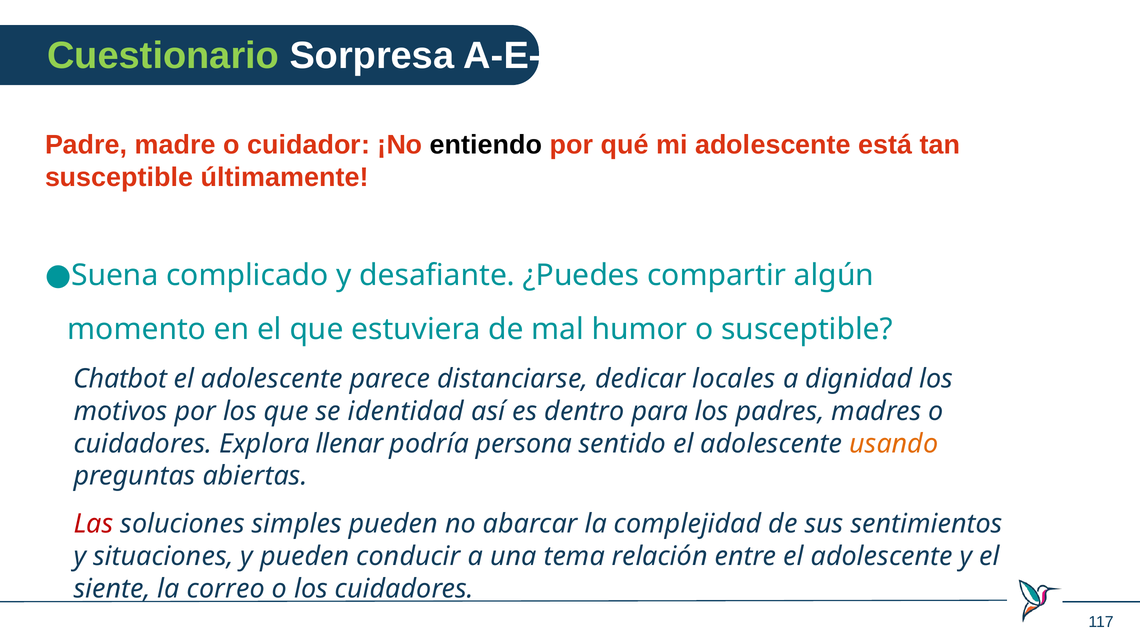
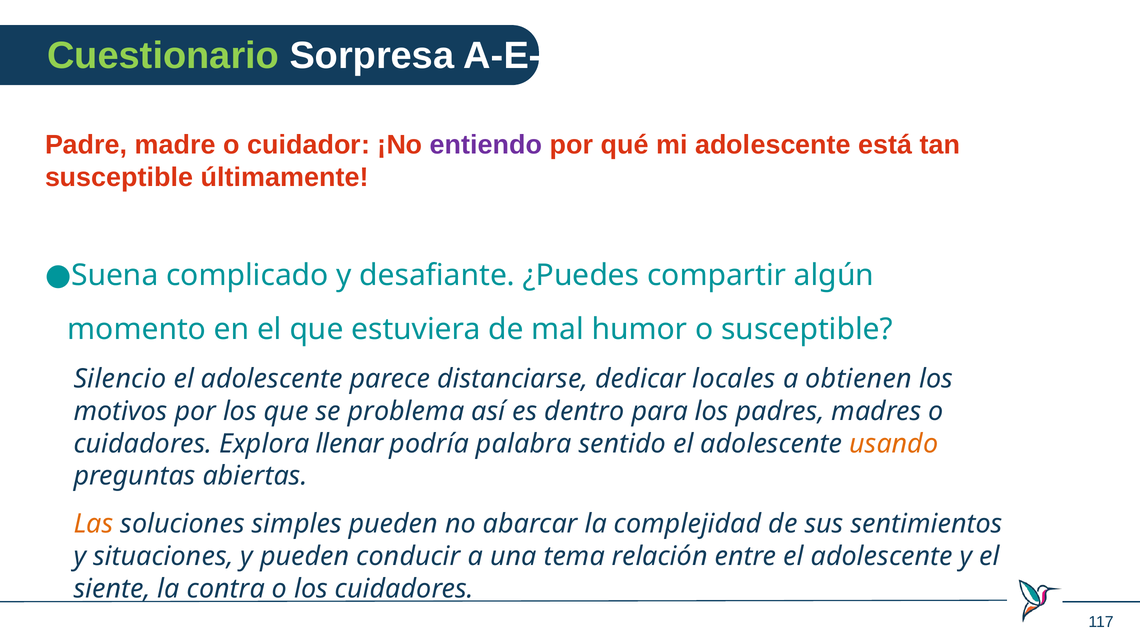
entiendo colour: black -> purple (486, 145)
Chatbot: Chatbot -> Silencio (120, 379)
dignidad: dignidad -> obtienen (859, 379)
identidad: identidad -> problema (406, 412)
persona: persona -> palabra (524, 444)
Las colour: red -> orange (93, 524)
correo: correo -> contra (226, 589)
